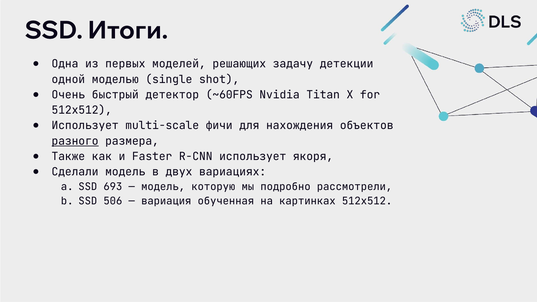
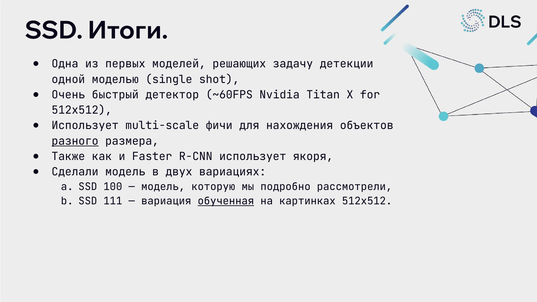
693: 693 -> 100 (113, 187)
506: 506 -> 111 (113, 201)
обученная underline: none -> present (226, 201)
